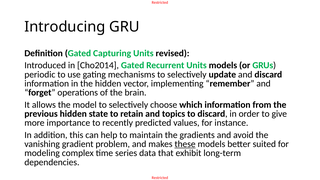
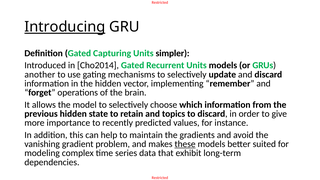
Introducing underline: none -> present (65, 27)
revised: revised -> simpler (173, 53)
periodic: periodic -> another (40, 74)
